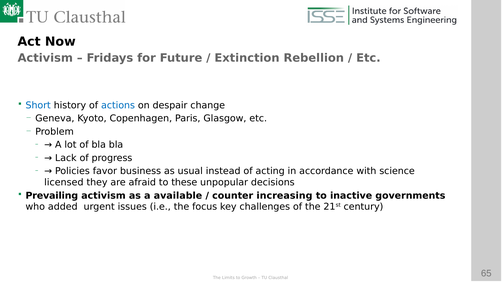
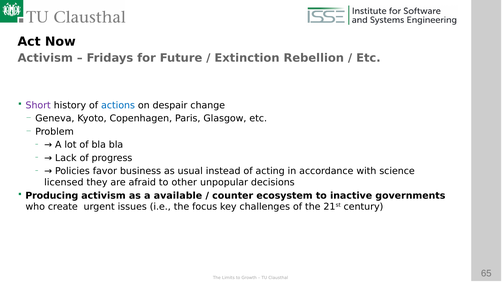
Short colour: blue -> purple (38, 105)
these: these -> other (184, 183)
Prevailing: Prevailing -> Producing (52, 196)
increasing: increasing -> ecosystem (285, 196)
added: added -> create (63, 207)
